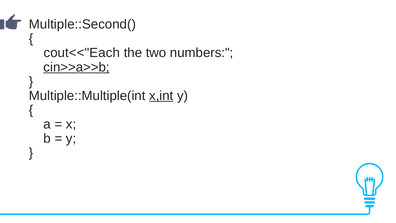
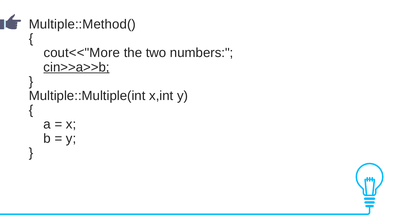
Multiple::Second(: Multiple::Second( -> Multiple::Method( (82, 24)
cout<<"Each: cout<<"Each -> cout<<"More (82, 53)
x,int underline: present -> none (161, 96)
